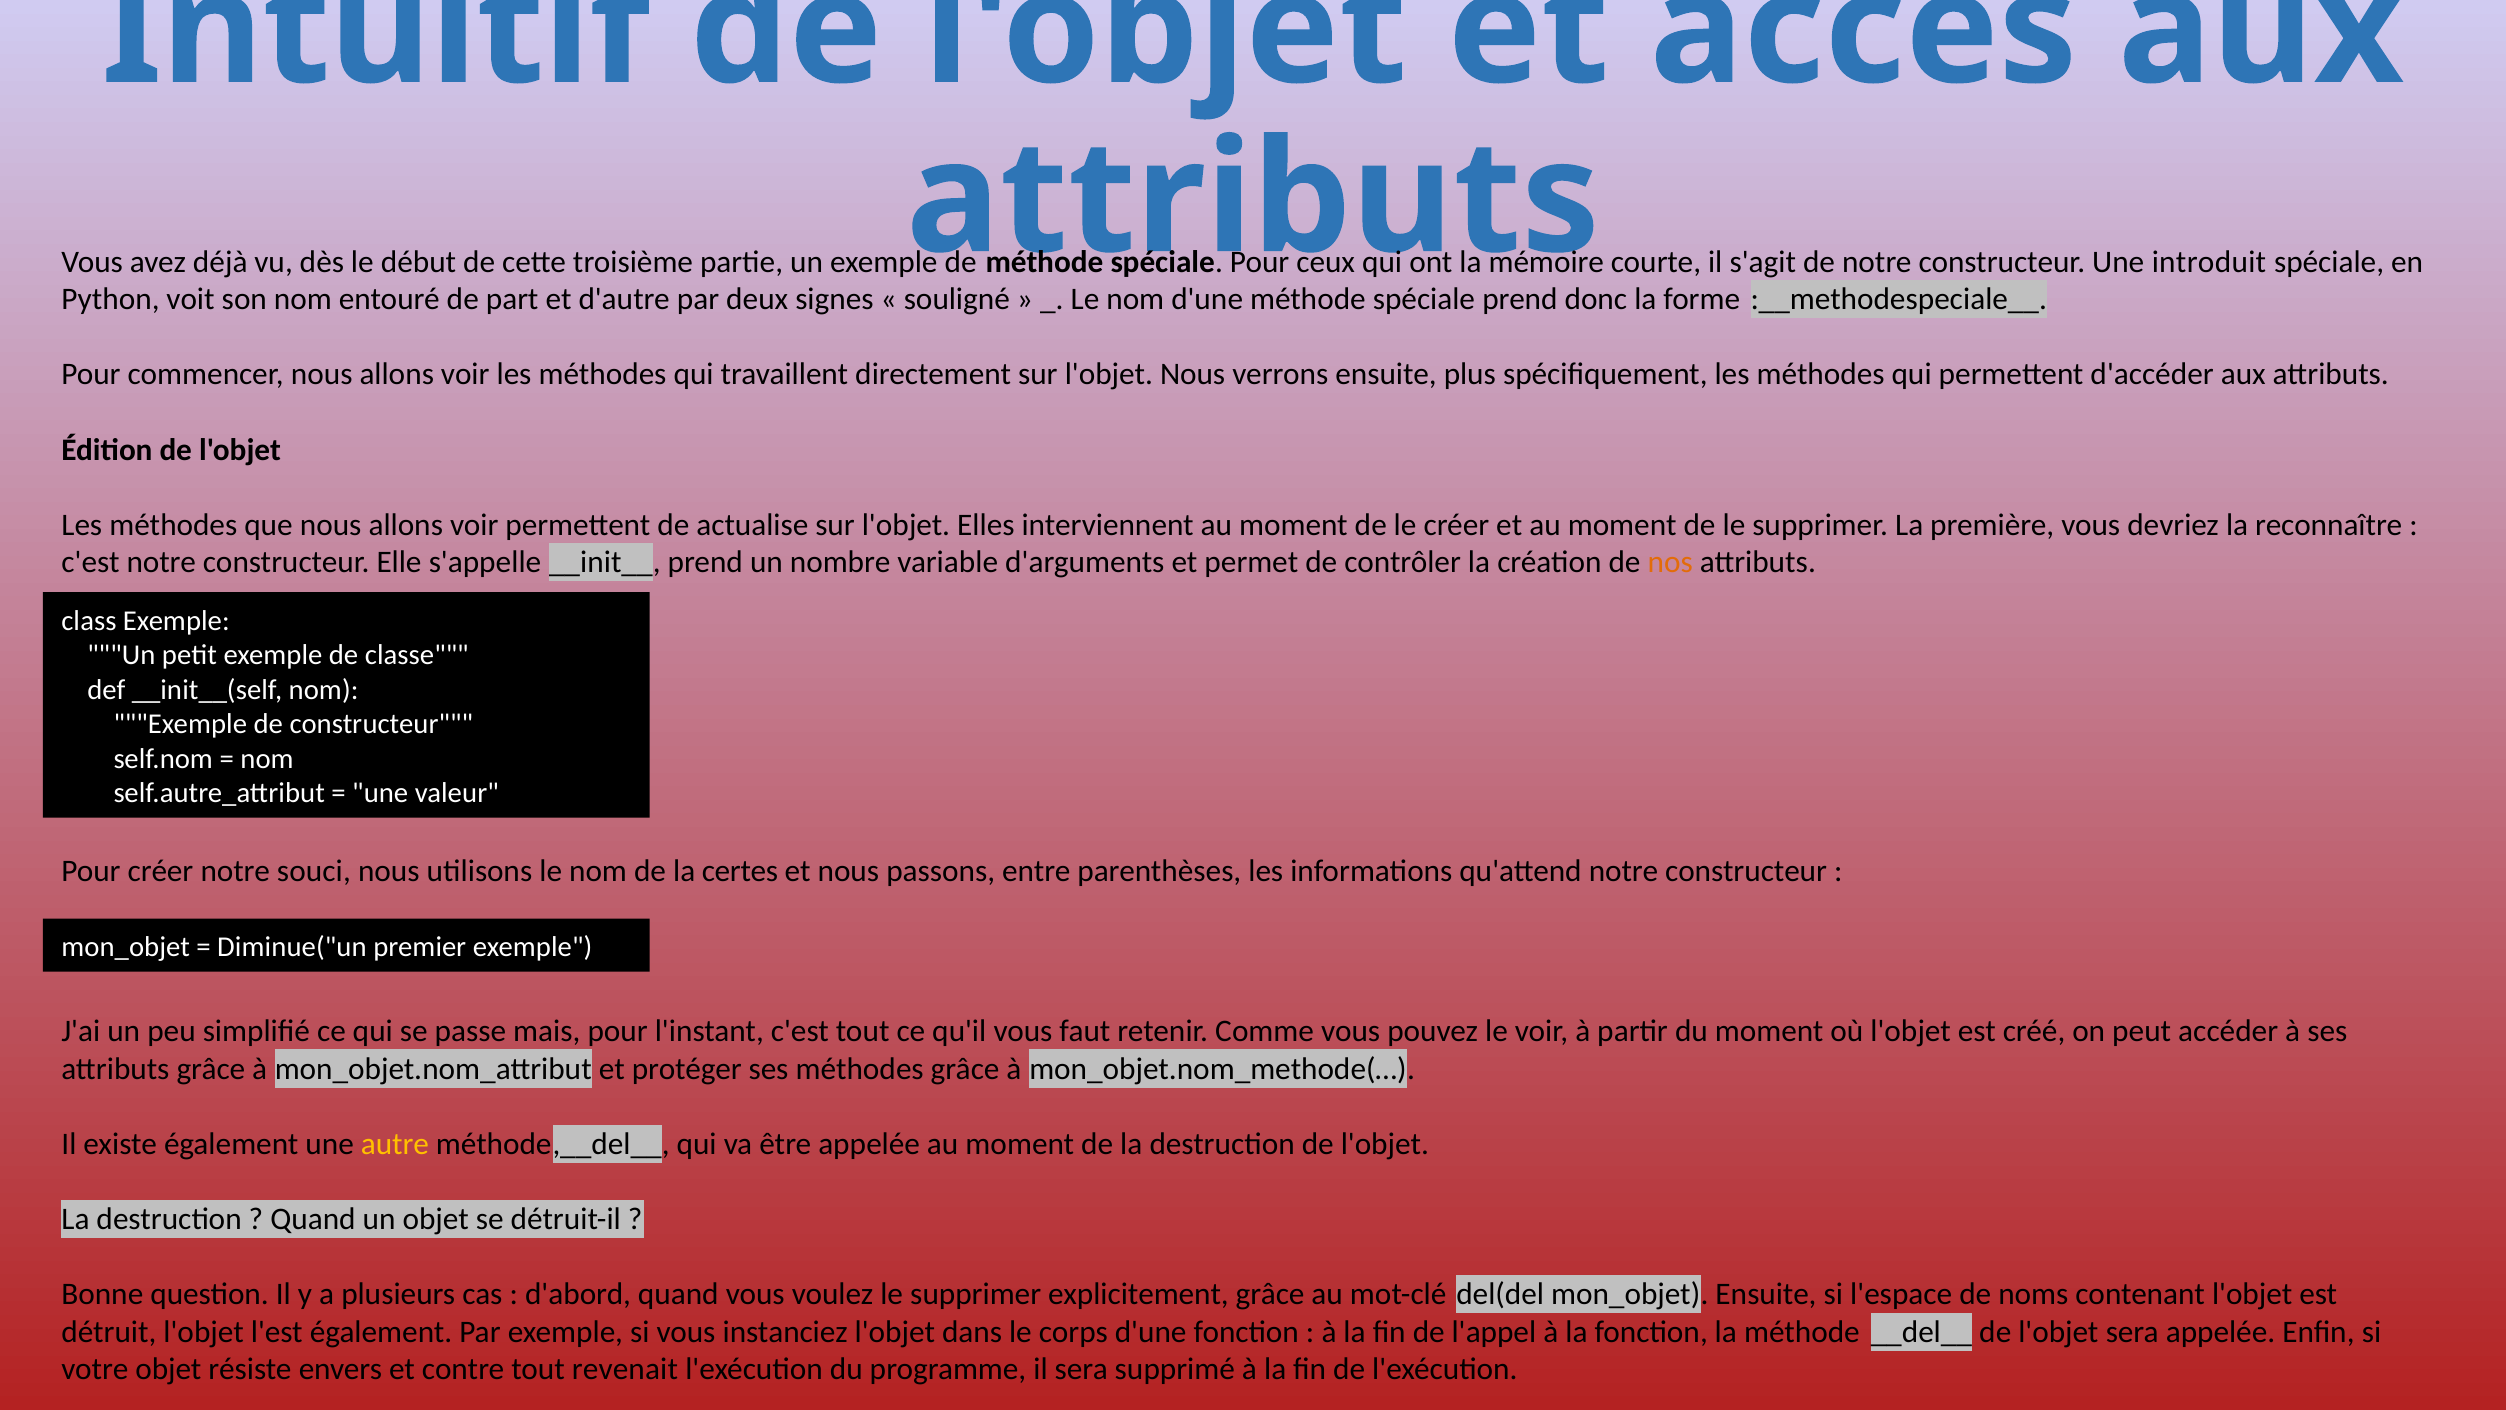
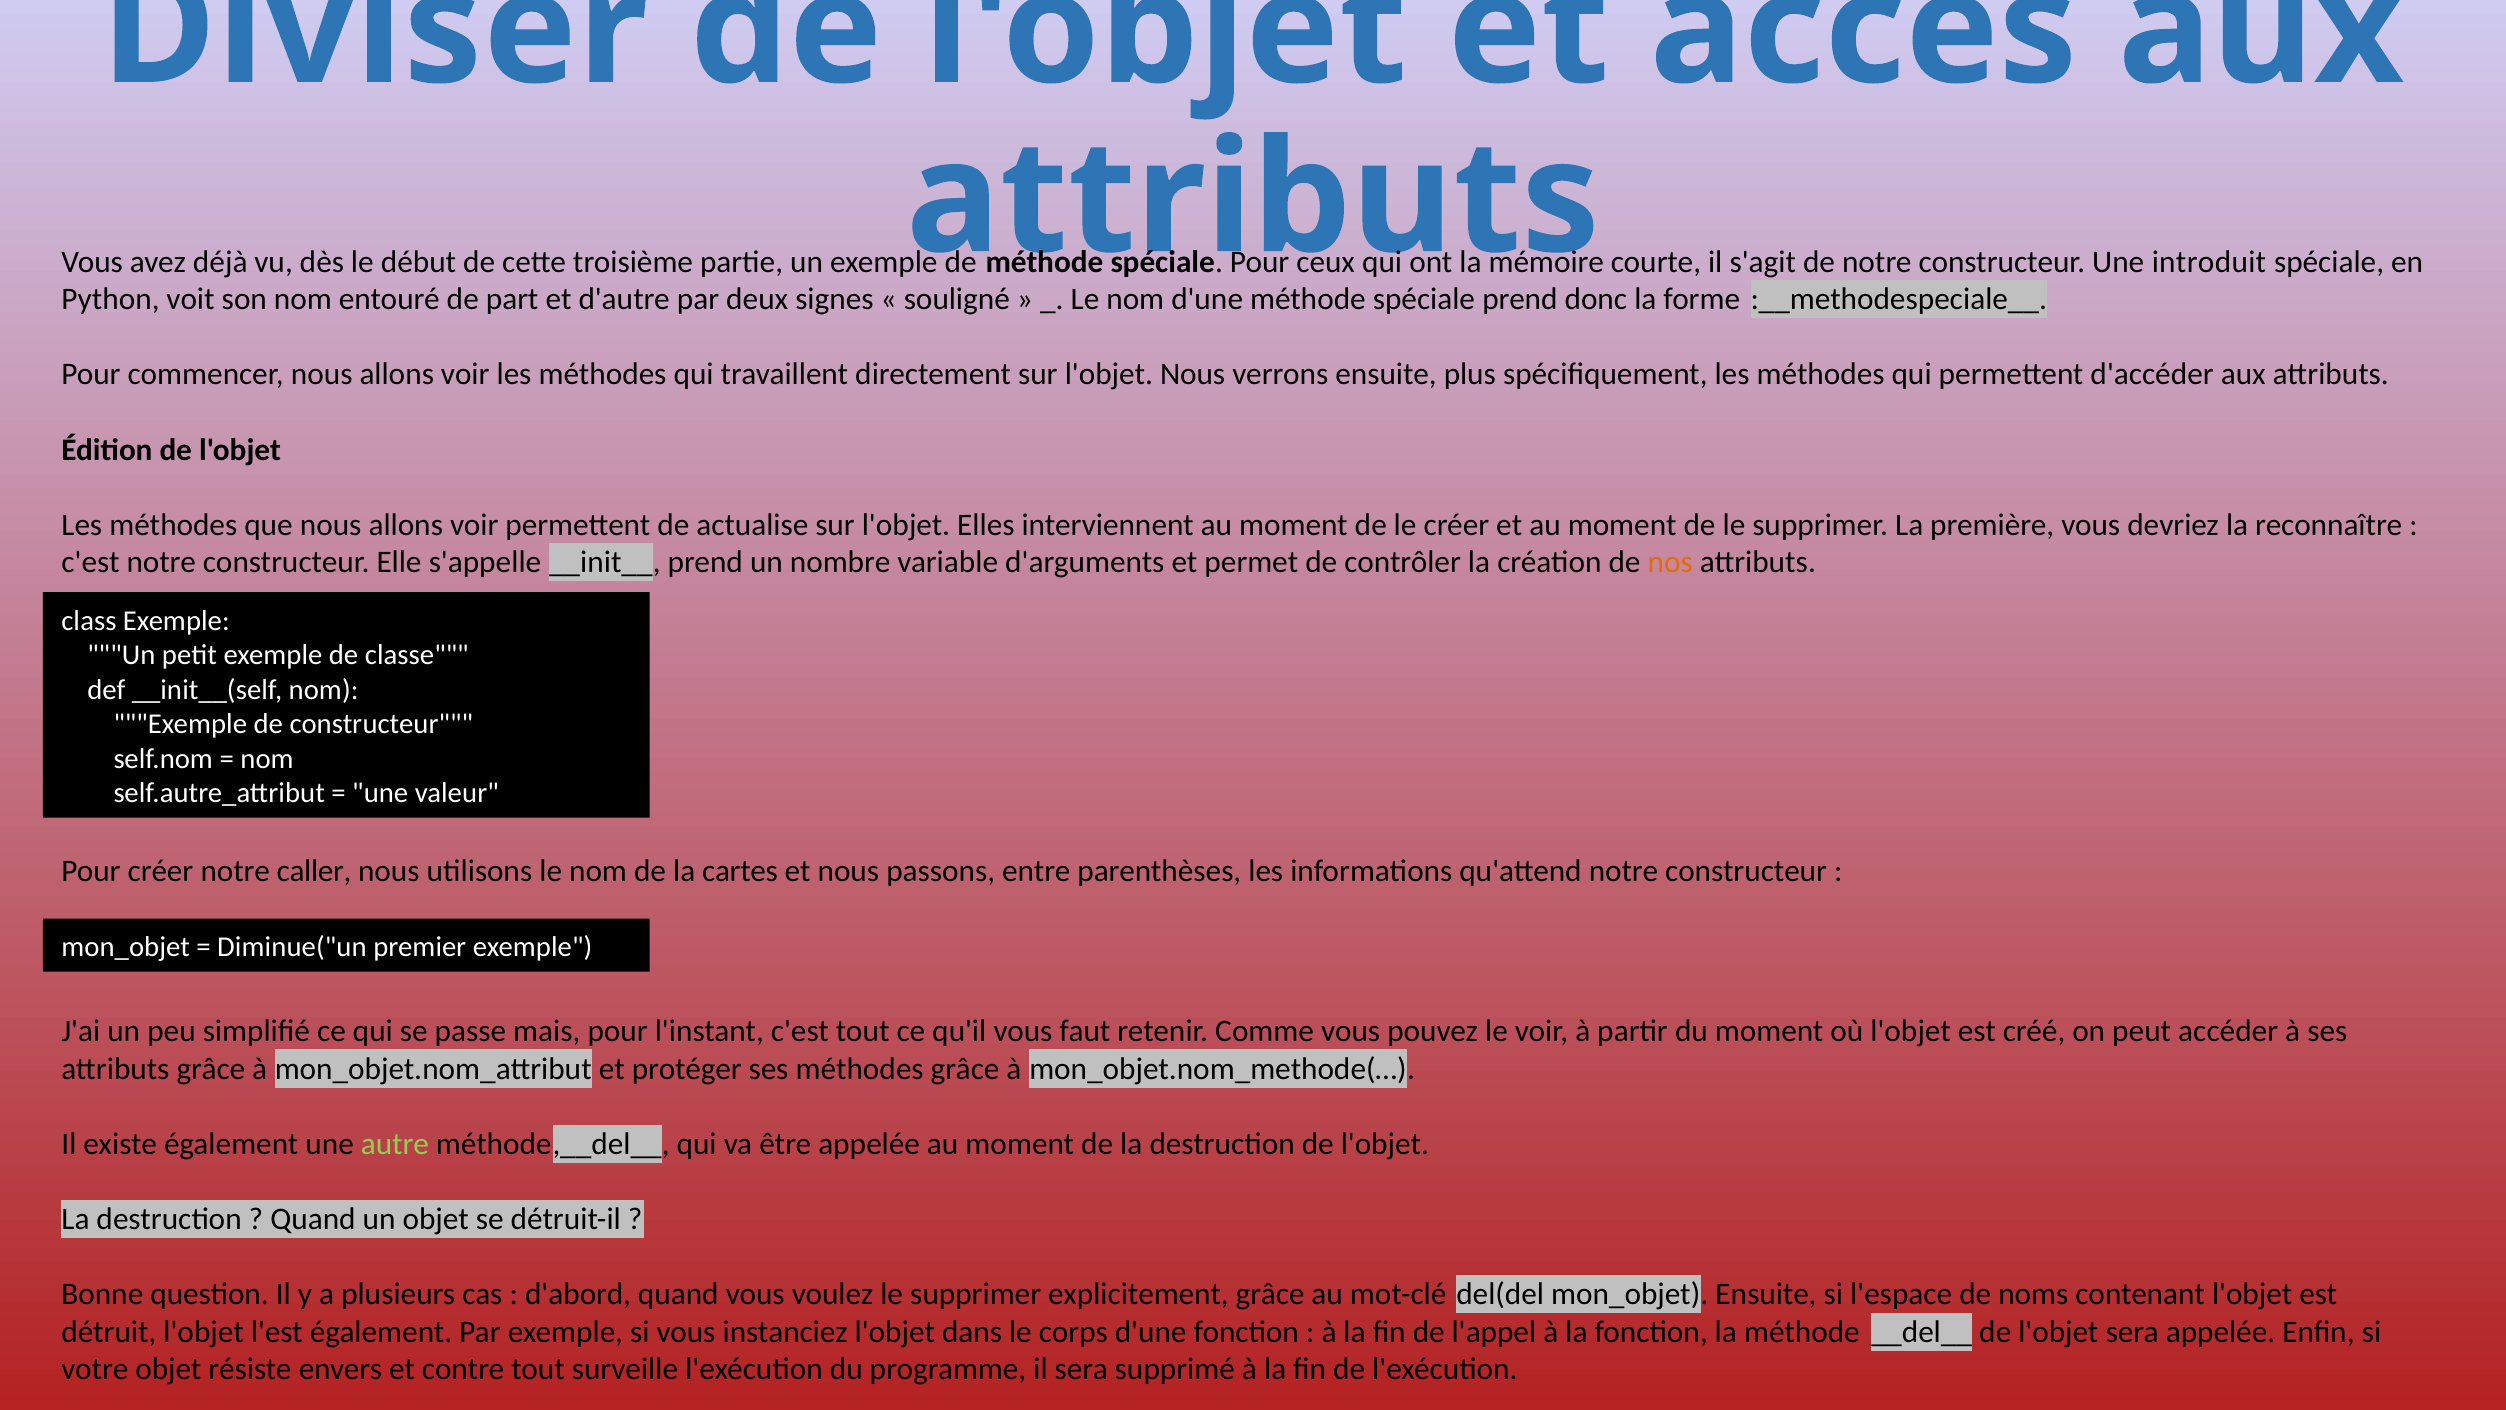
Intuitif: Intuitif -> Diviser (375, 30)
souci: souci -> caller (314, 871)
certes: certes -> cartes (740, 871)
autre colour: yellow -> light green (395, 1144)
revenait: revenait -> surveille (625, 1369)
